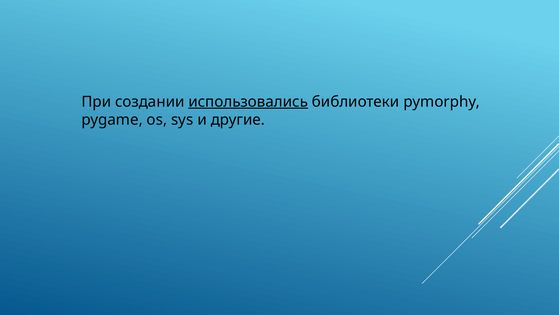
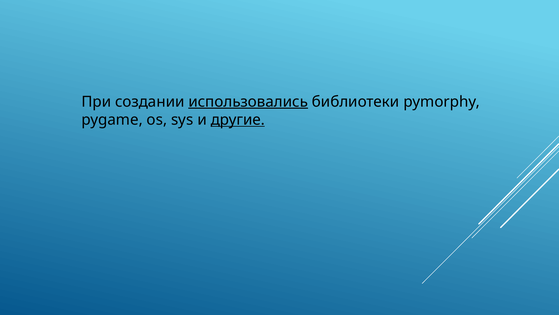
другие underline: none -> present (238, 120)
